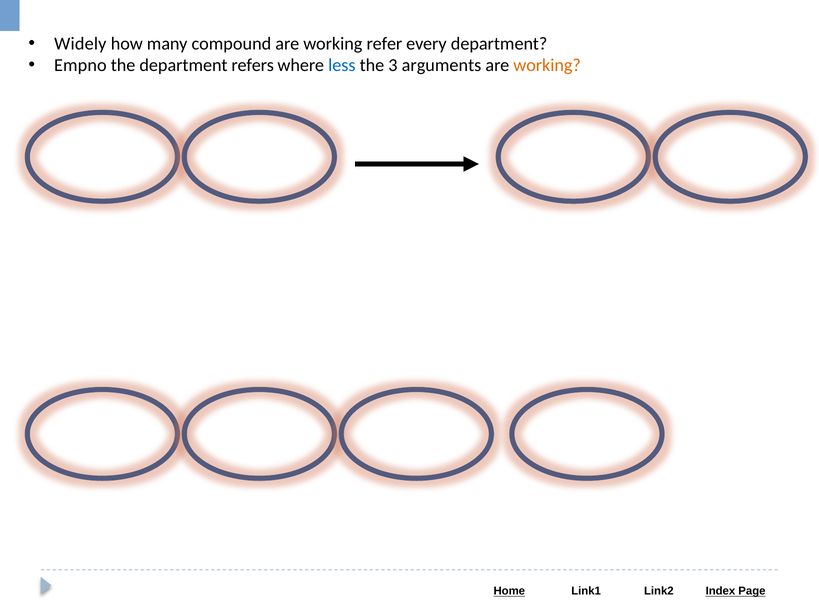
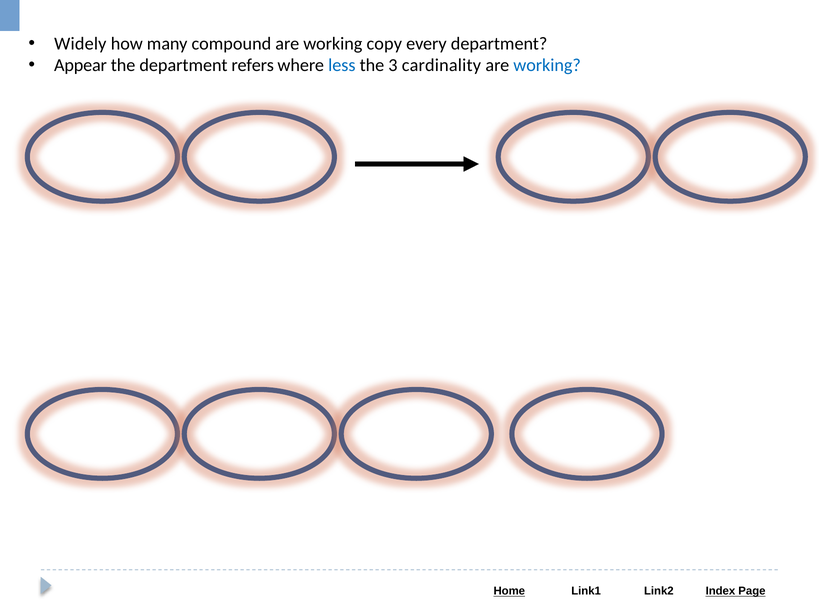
refer: refer -> copy (384, 44)
Empno: Empno -> Appear (81, 65)
arguments: arguments -> cardinality (441, 65)
working colour: orange -> blue (547, 65)
